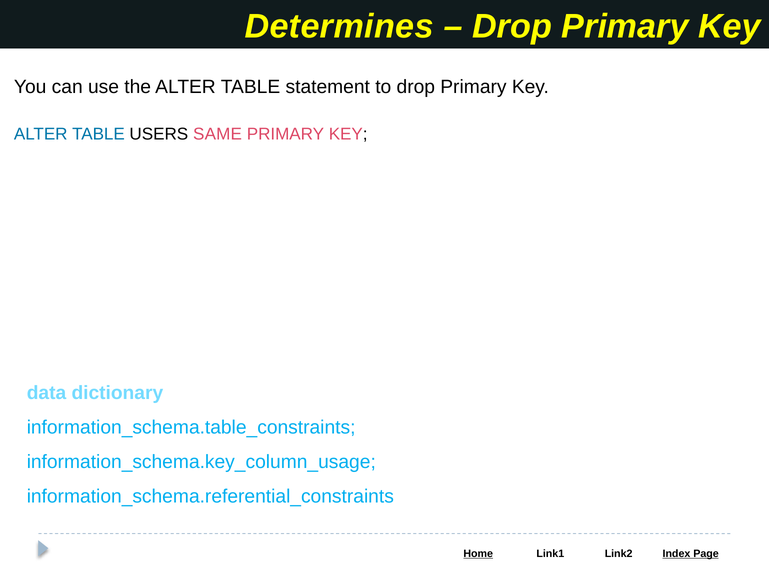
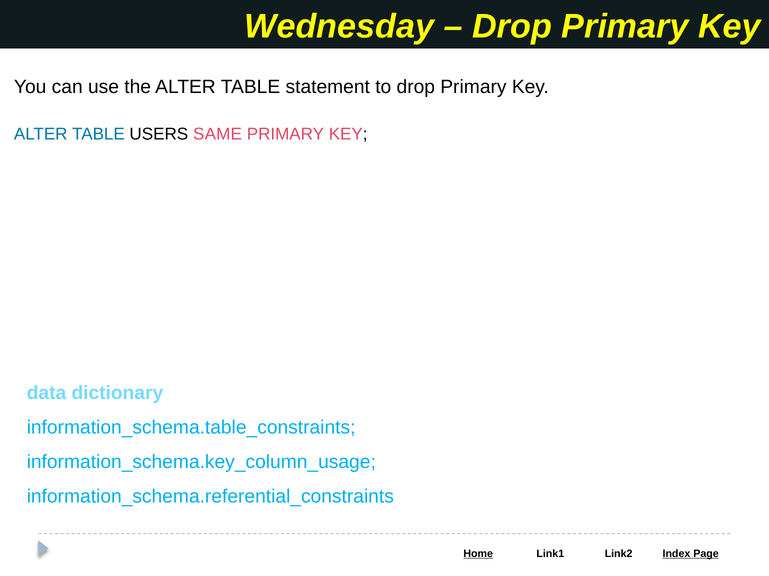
Determines: Determines -> Wednesday (339, 27)
